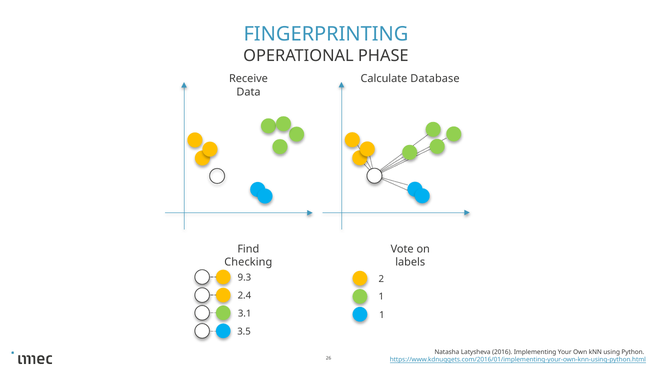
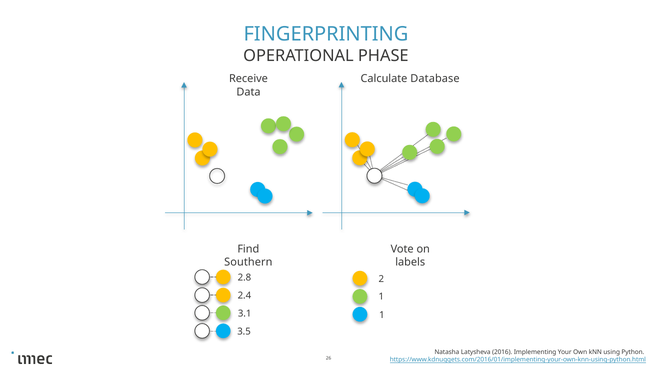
Checking: Checking -> Southern (248, 262)
9.3: 9.3 -> 2.8 (244, 277)
